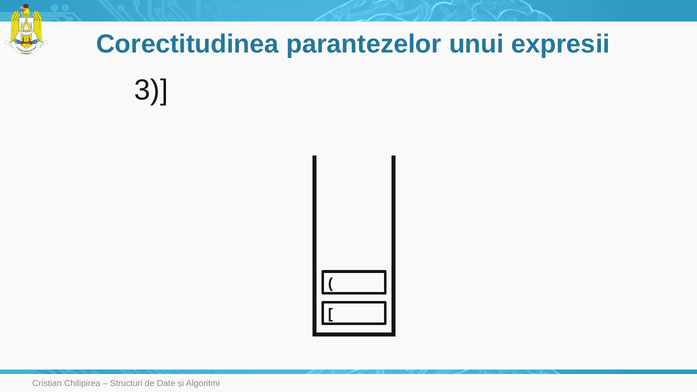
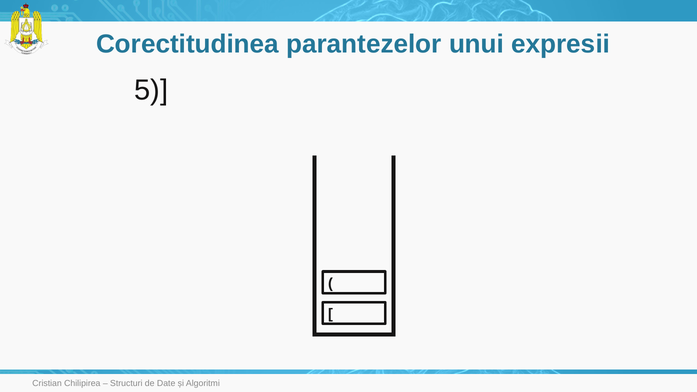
3: 3 -> 5 (151, 90)
